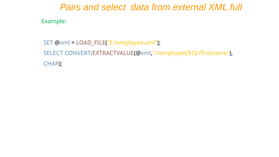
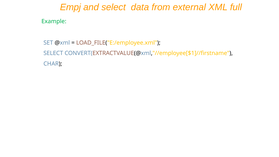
Pairs: Pairs -> Empj (70, 7)
